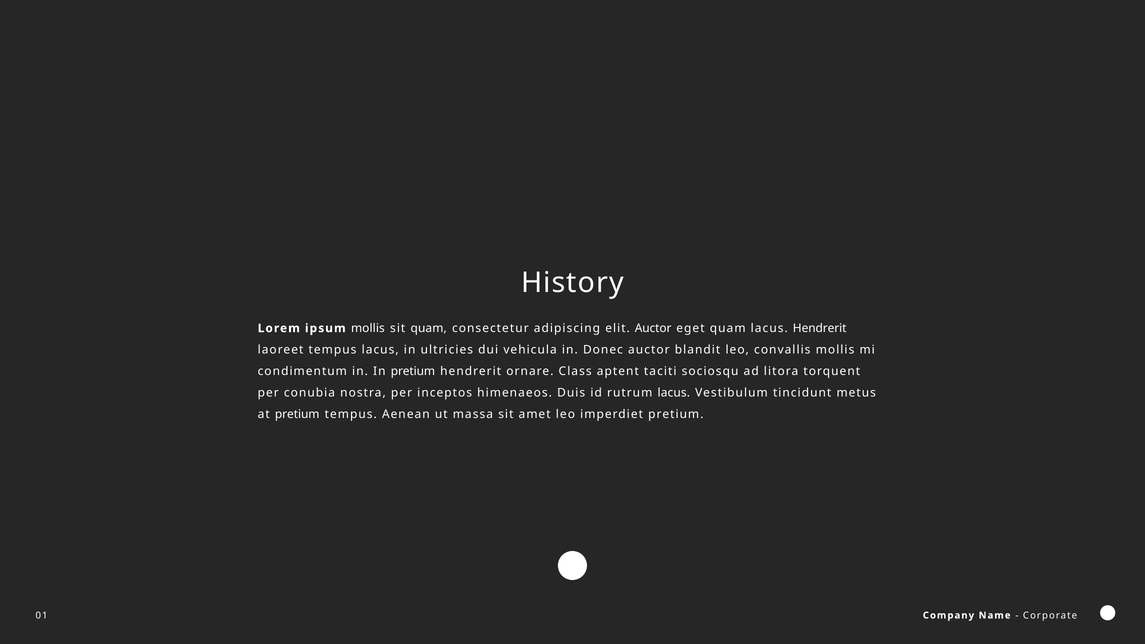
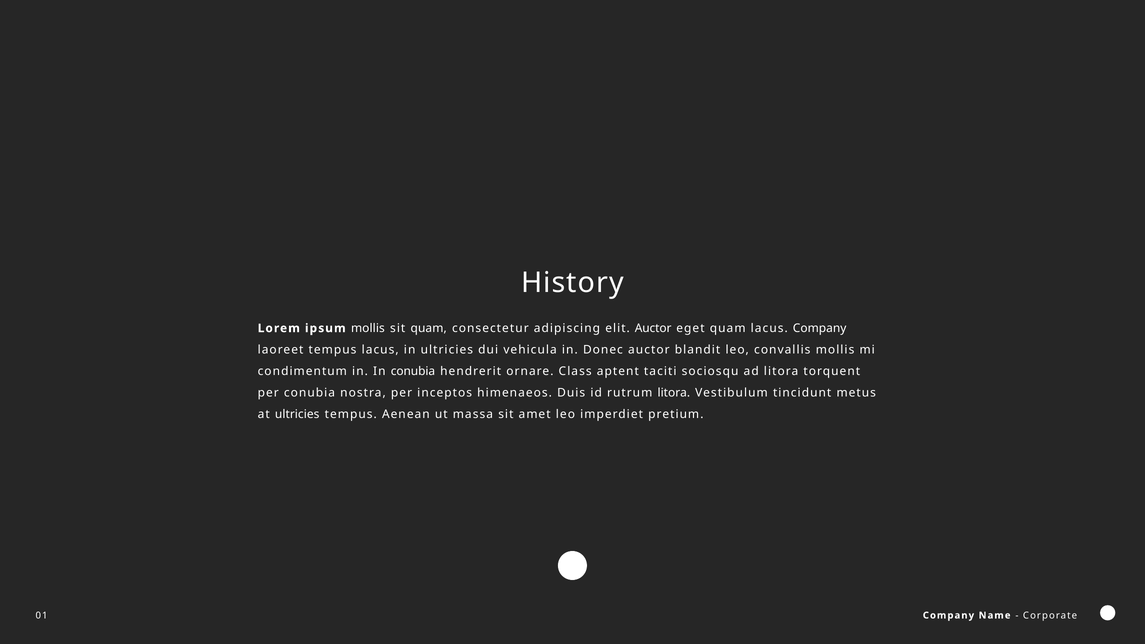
lacus Hendrerit: Hendrerit -> Company (820, 328)
In pretium: pretium -> conubia (413, 371)
rutrum lacus: lacus -> litora (674, 393)
at pretium: pretium -> ultricies (297, 414)
